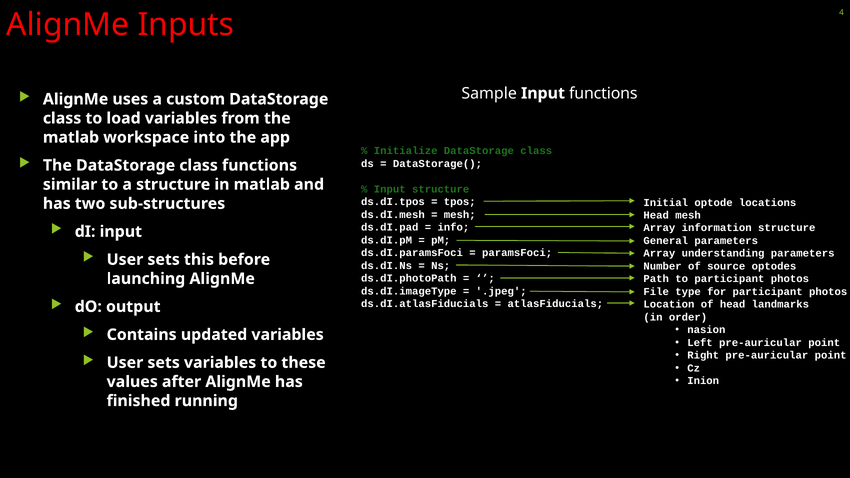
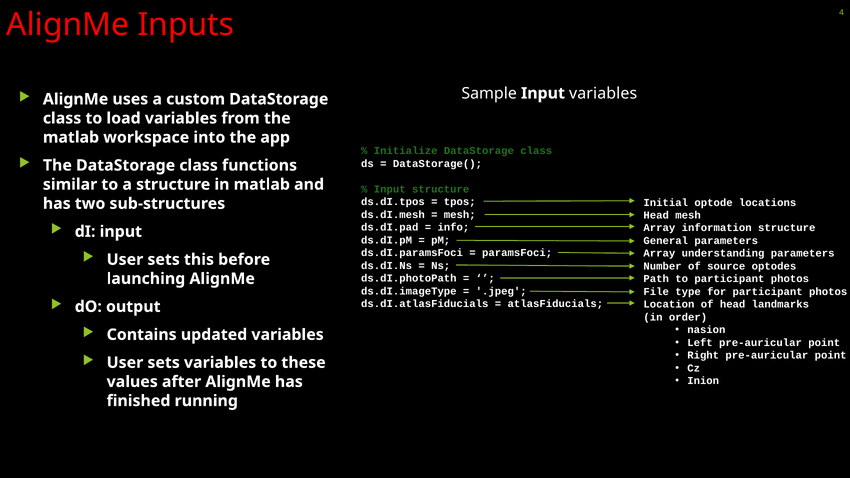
Input functions: functions -> variables (603, 93)
